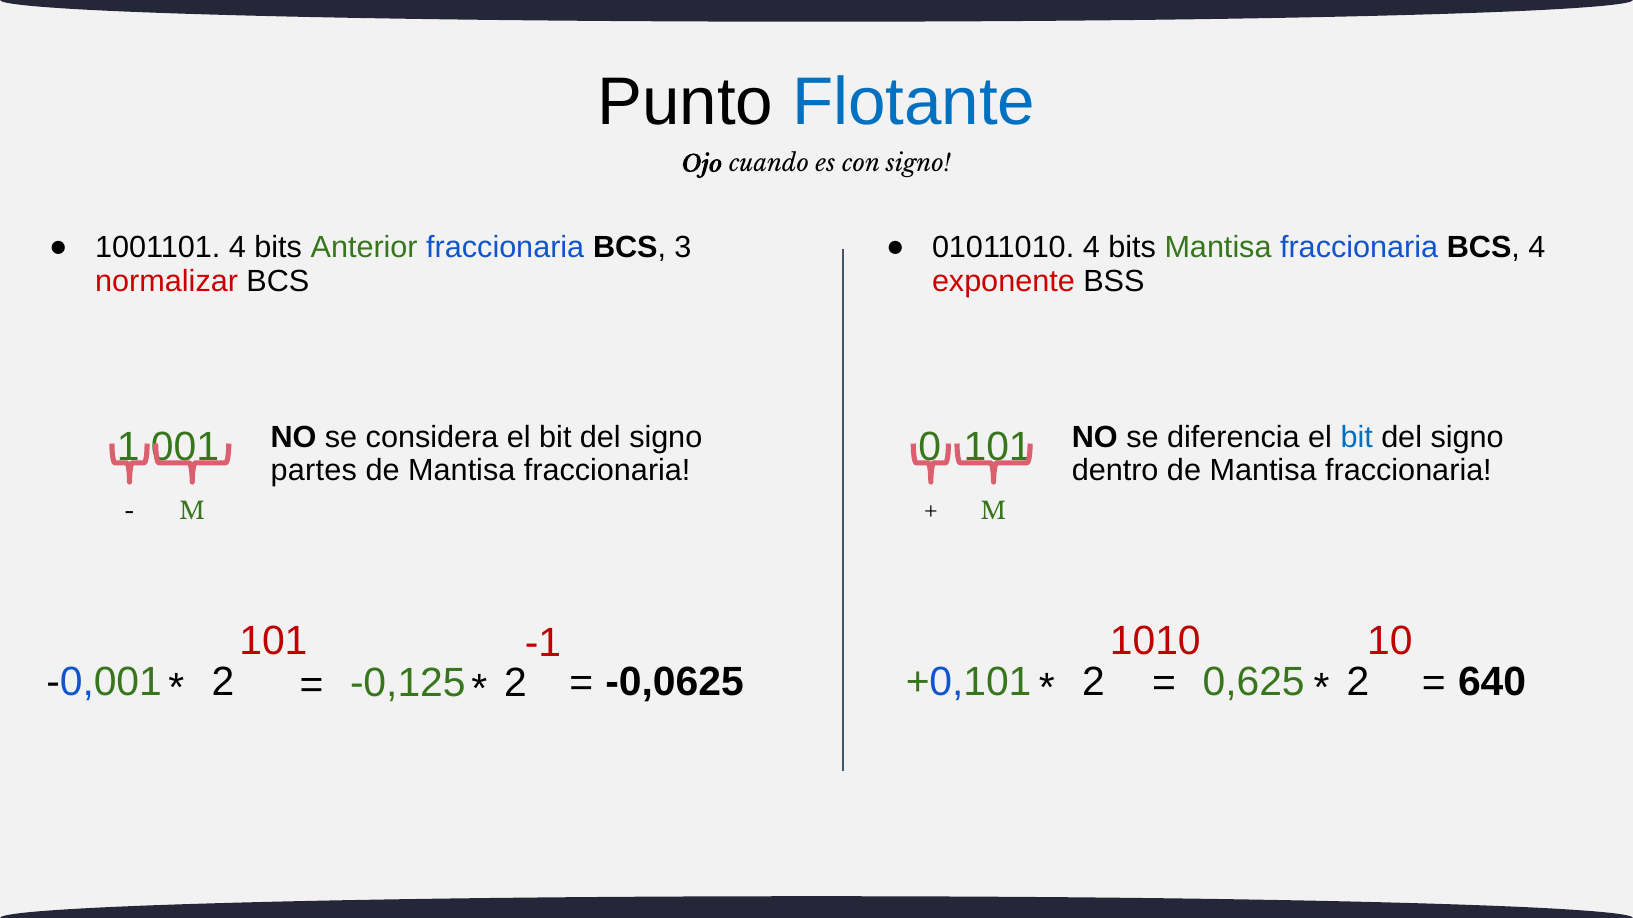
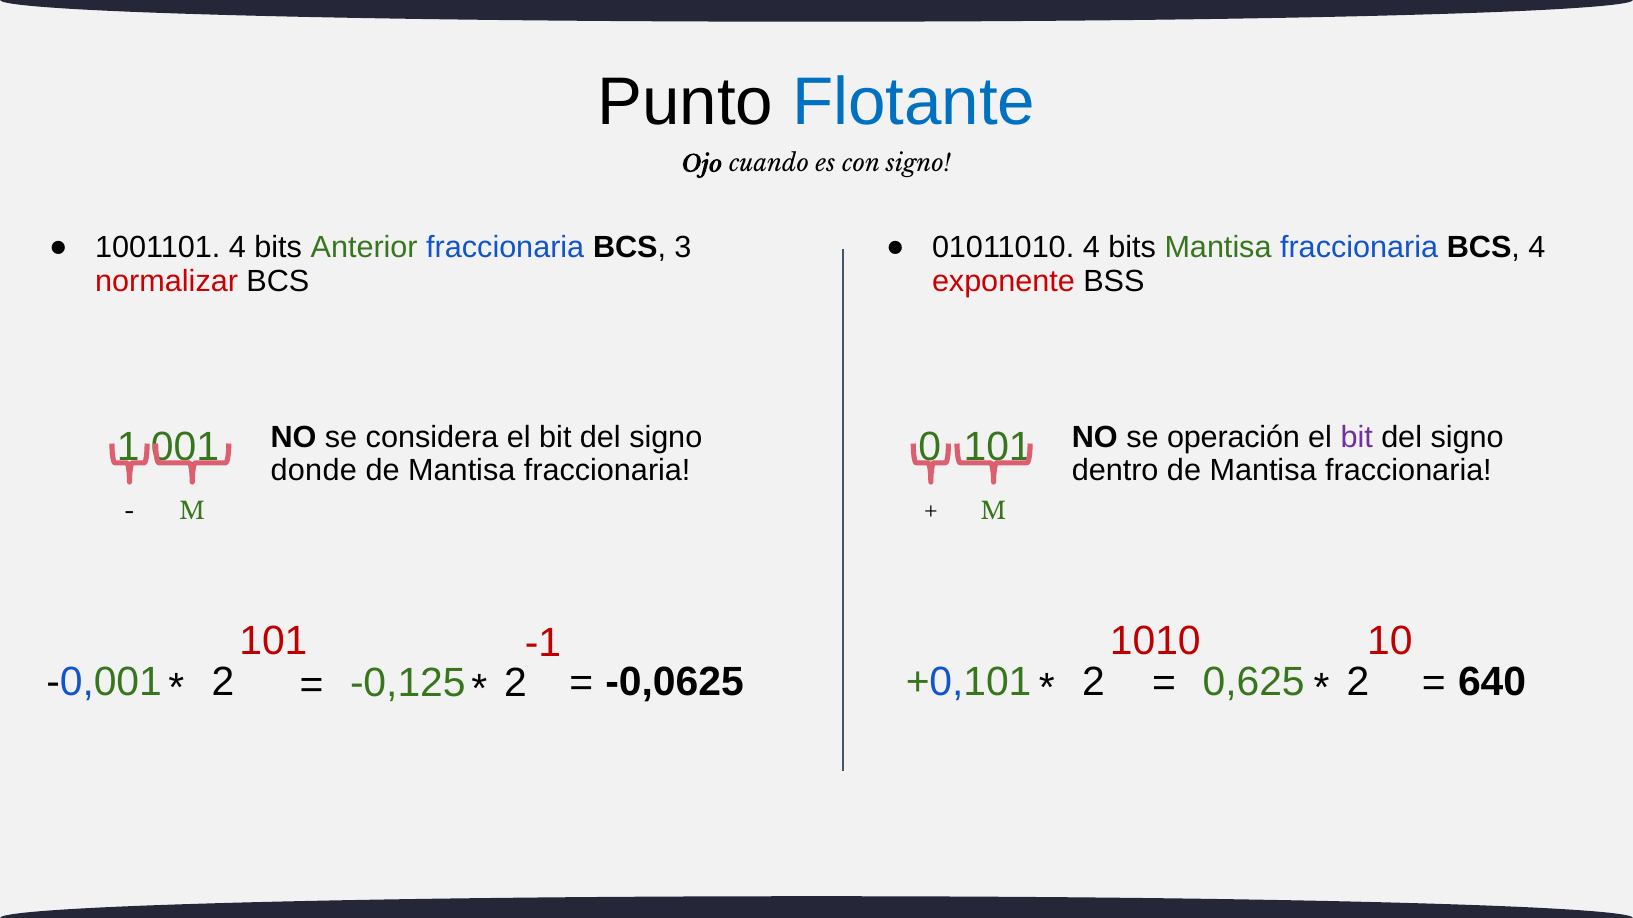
diferencia: diferencia -> operación (1233, 437)
bit colour: blue -> purple (1357, 437)
partes: partes -> donde (314, 470)
